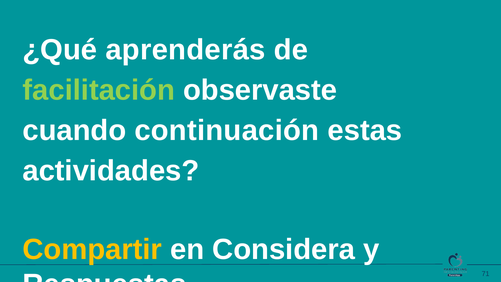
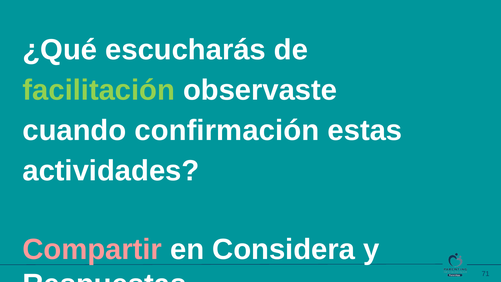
aprenderás: aprenderás -> escucharás (186, 50)
continuación: continuación -> confirmación (227, 130)
Compartir colour: yellow -> pink (92, 249)
